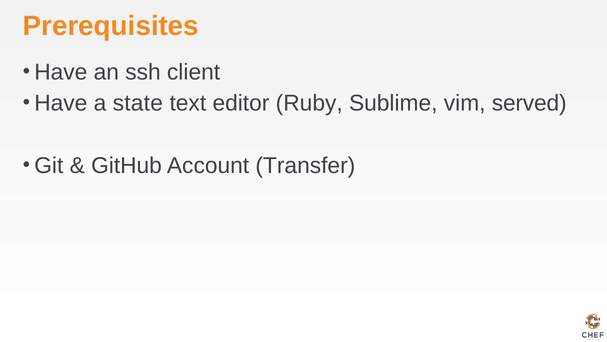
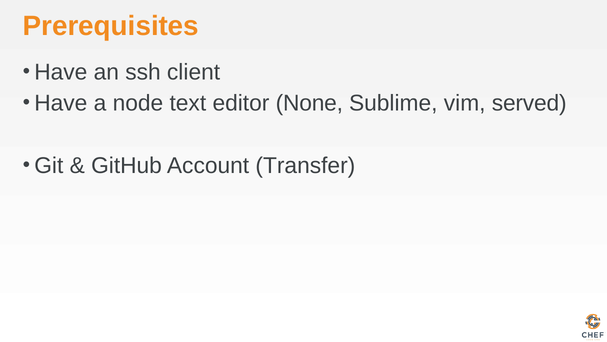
state: state -> node (138, 103)
Ruby: Ruby -> None (309, 103)
